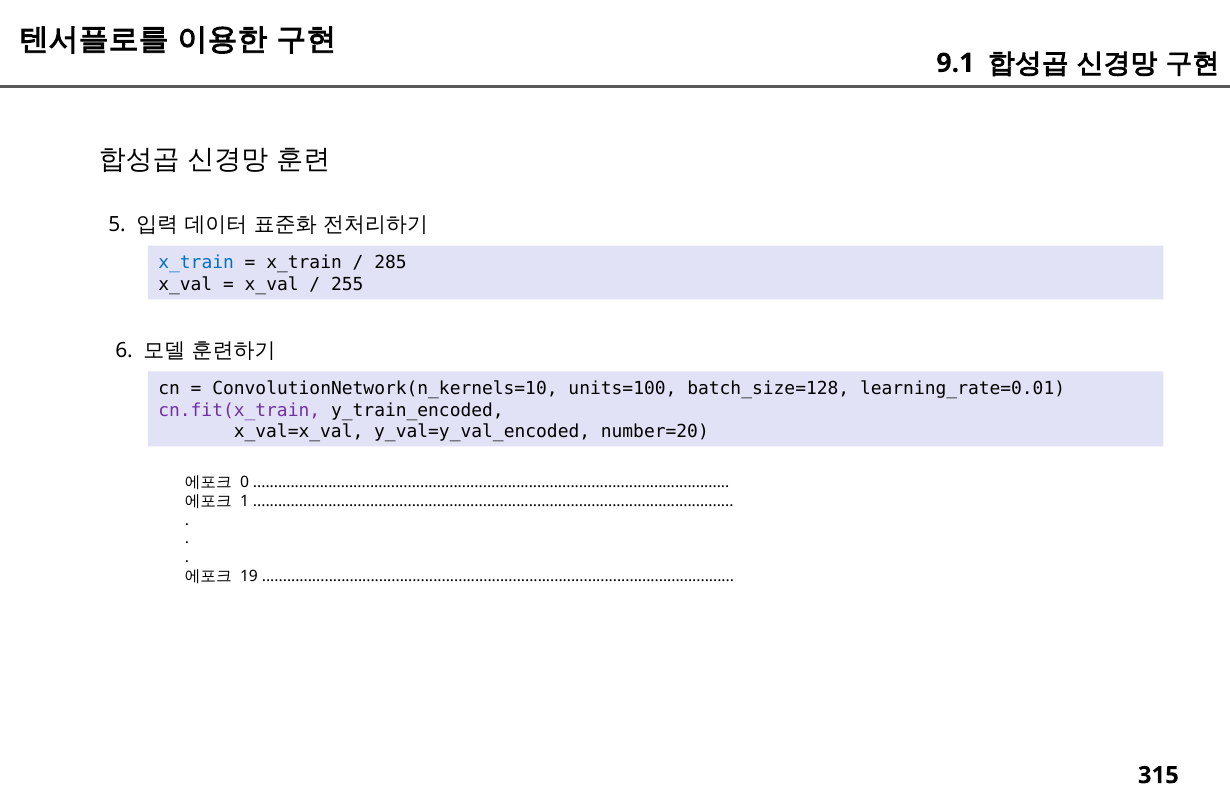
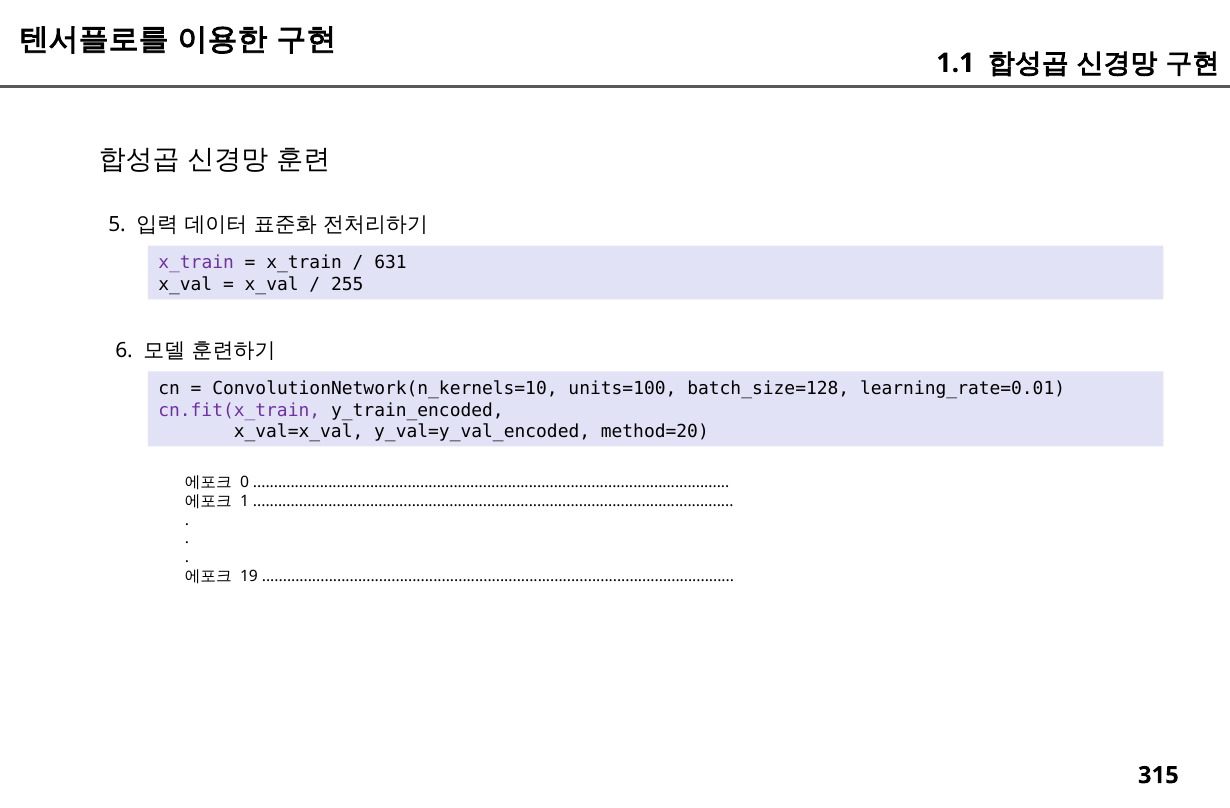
9.1: 9.1 -> 1.1 (955, 63)
x_train colour: blue -> purple (196, 263)
285: 285 -> 631 (390, 263)
number=20: number=20 -> method=20 (655, 432)
